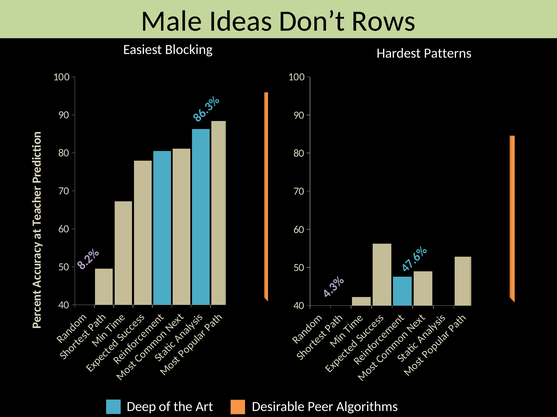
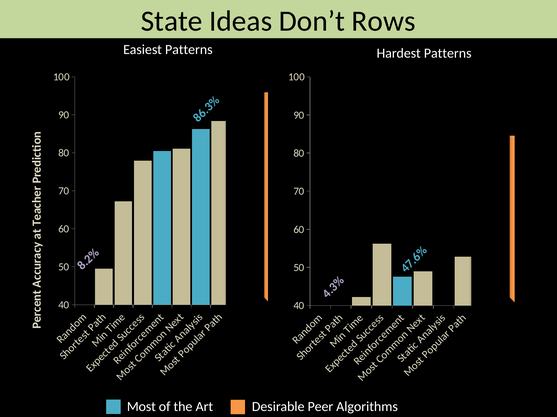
Male: Male -> State (172, 21)
Easiest Blocking: Blocking -> Patterns (189, 50)
Deep: Deep -> Most (141, 407)
